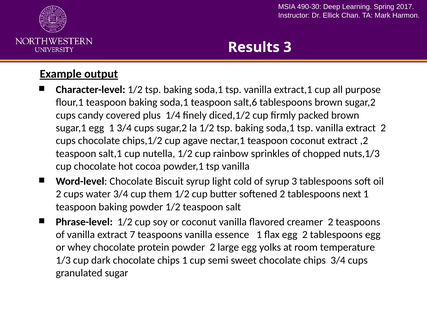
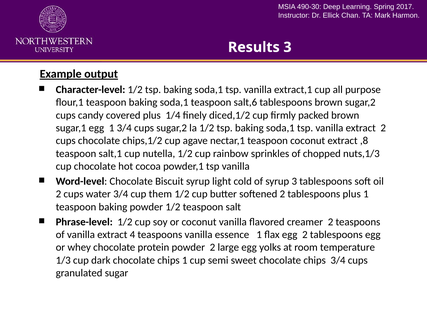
,2: ,2 -> ,8 (364, 141)
tablespoons next: next -> plus (352, 194)
7: 7 -> 4 (132, 235)
